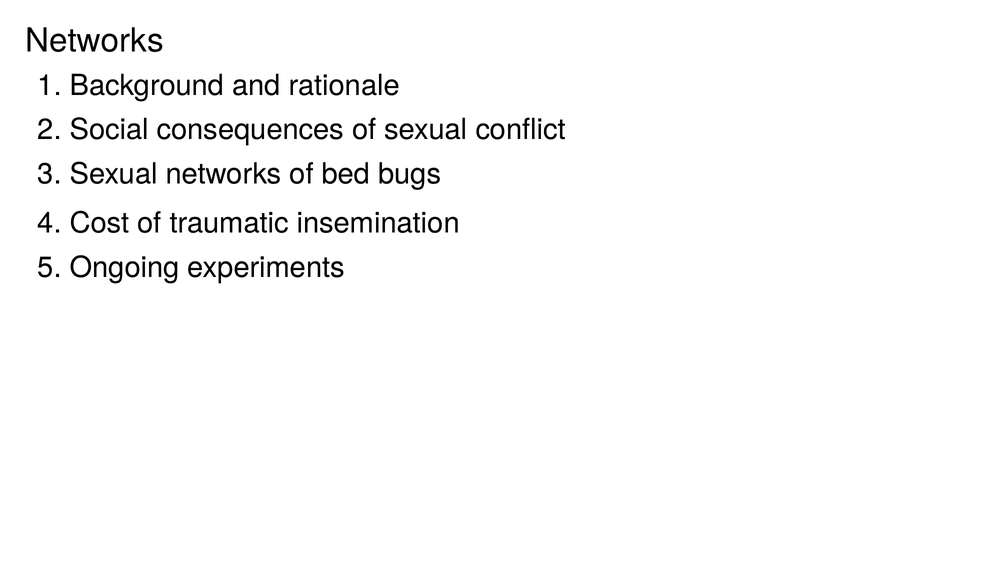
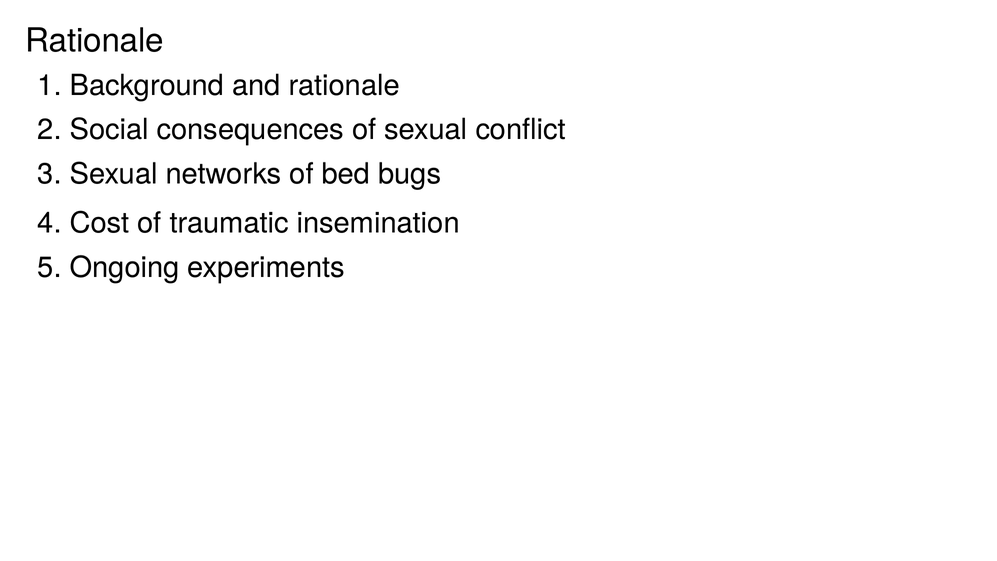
Networks: Networks -> Rationale (95, 41)
